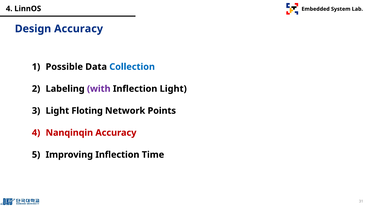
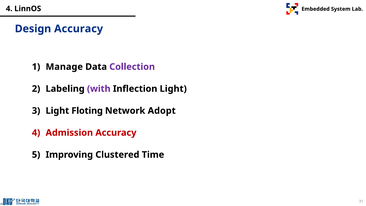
Possible: Possible -> Manage (64, 67)
Collection colour: blue -> purple (132, 67)
Points: Points -> Adopt (162, 111)
Nanqinqin: Nanqinqin -> Admission (69, 133)
Improving Inflection: Inflection -> Clustered (117, 155)
